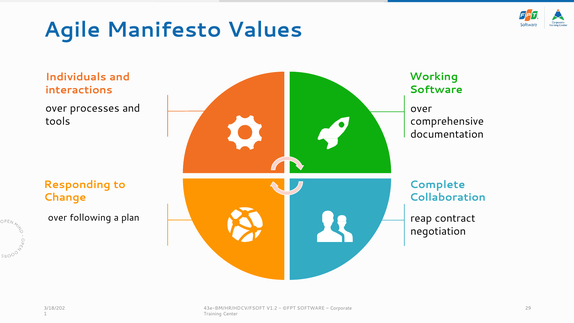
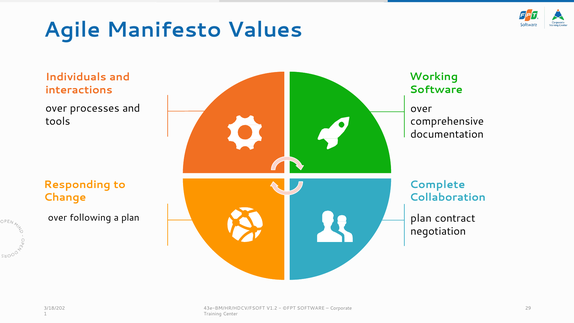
reap: reap -> plan (421, 218)
